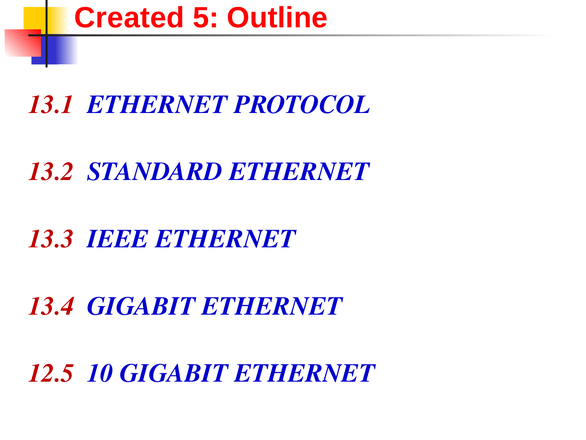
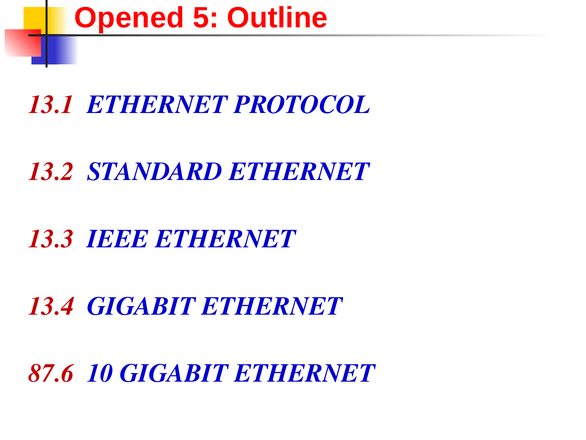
Created: Created -> Opened (129, 18)
12.5: 12.5 -> 87.6 (51, 373)
